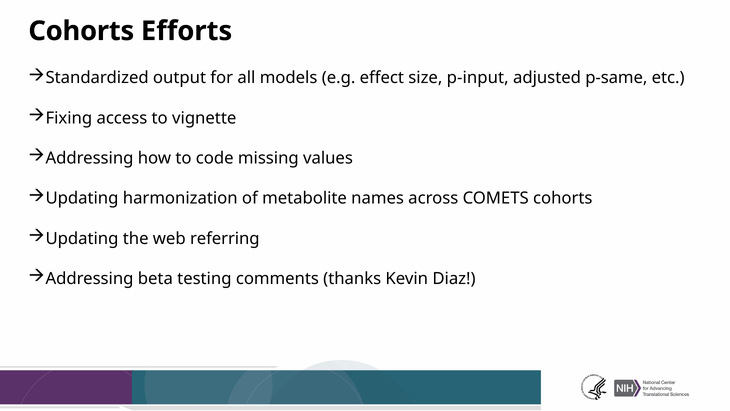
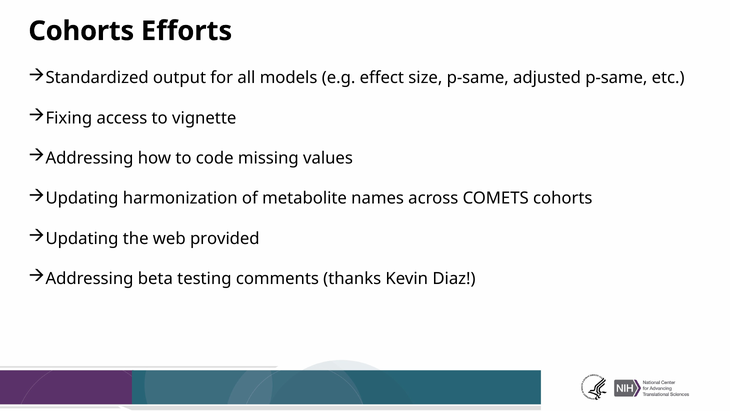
size p-input: p-input -> p-same (478, 78)
referring: referring -> provided (225, 238)
